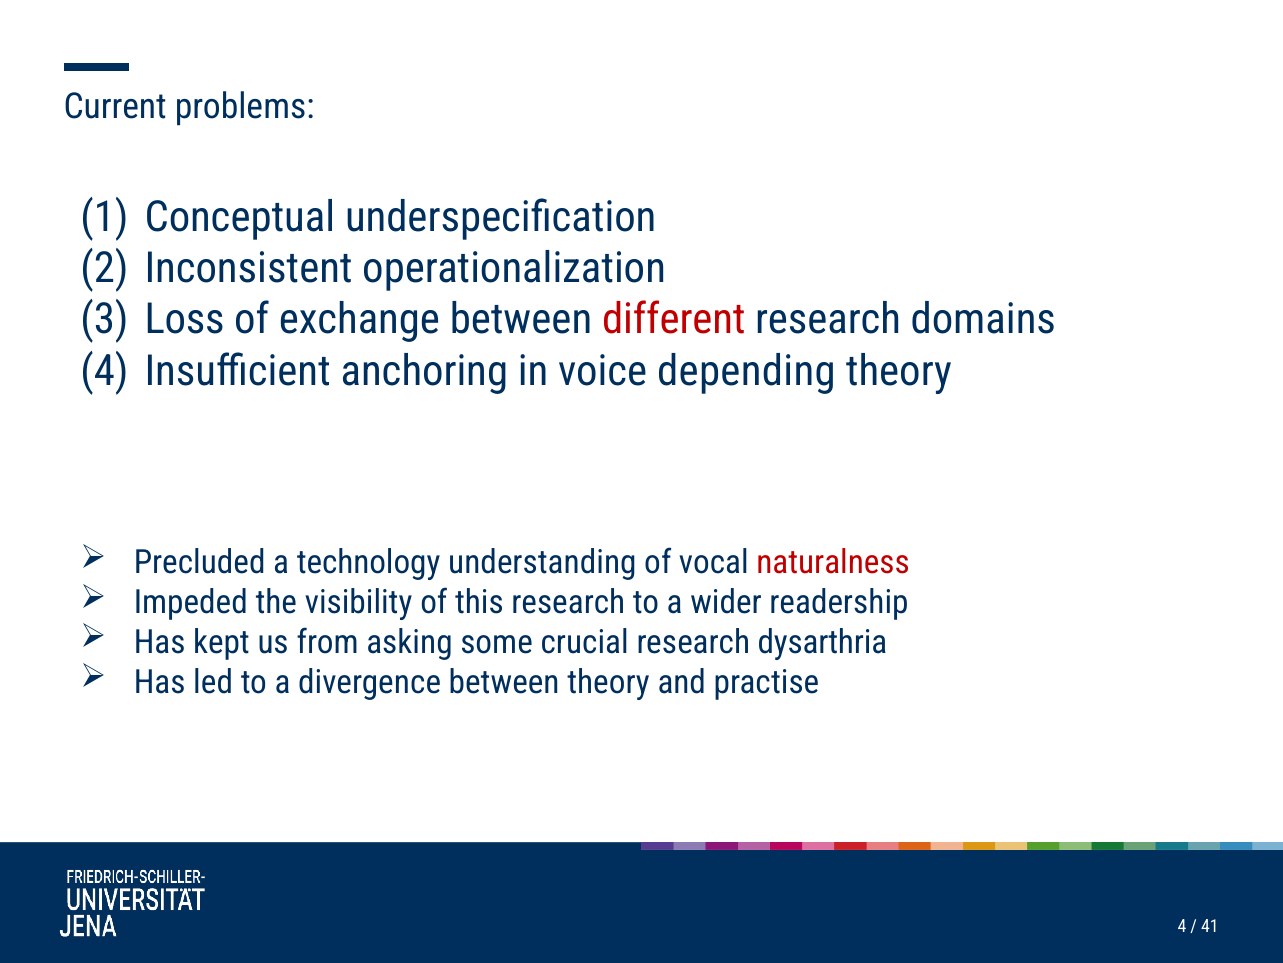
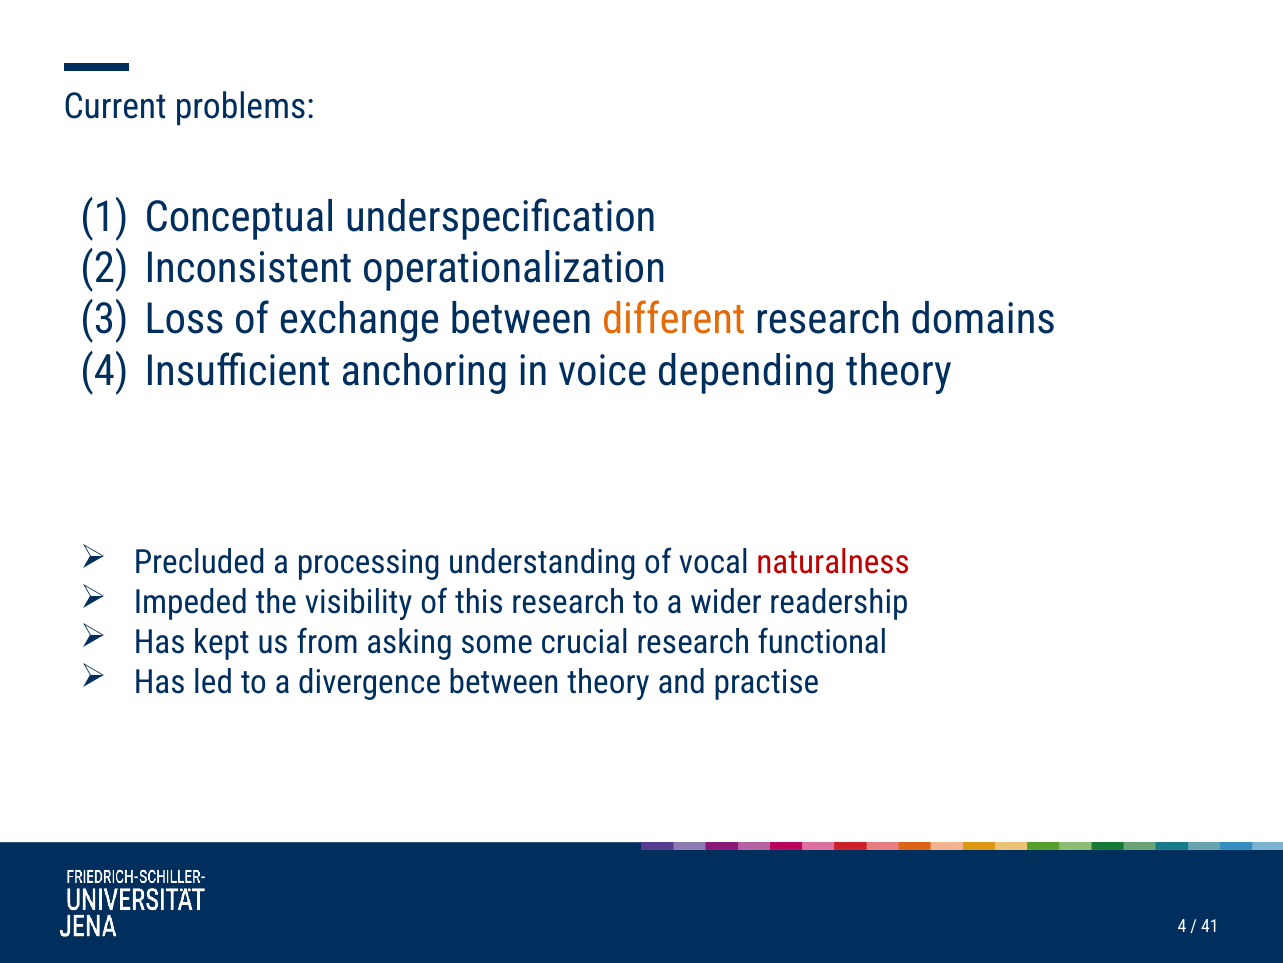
different colour: red -> orange (674, 320)
technology: technology -> processing (369, 562)
dysarthria: dysarthria -> functional (822, 642)
